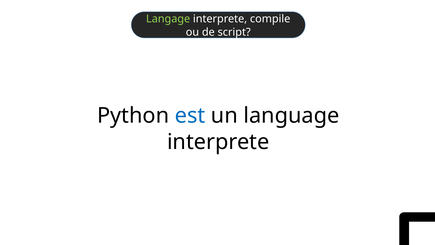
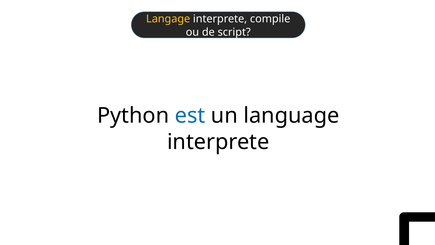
Langage colour: light green -> yellow (168, 19)
